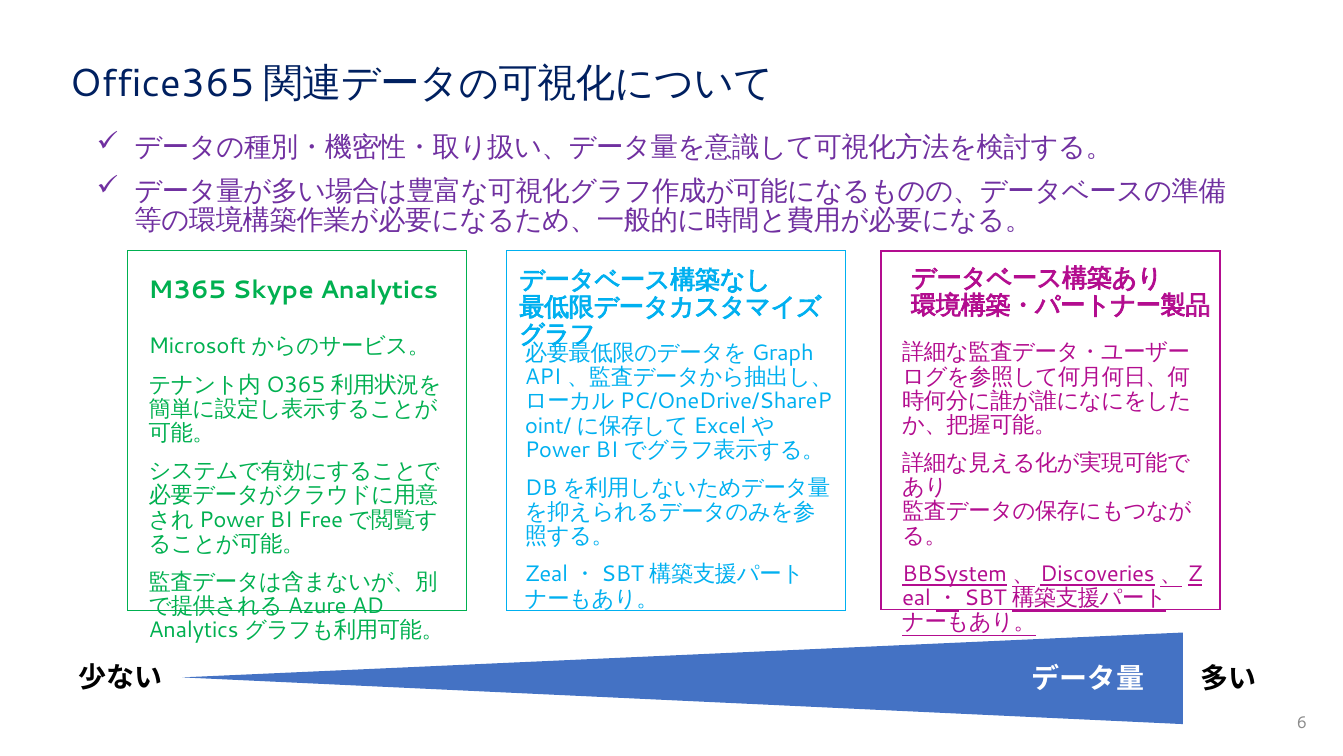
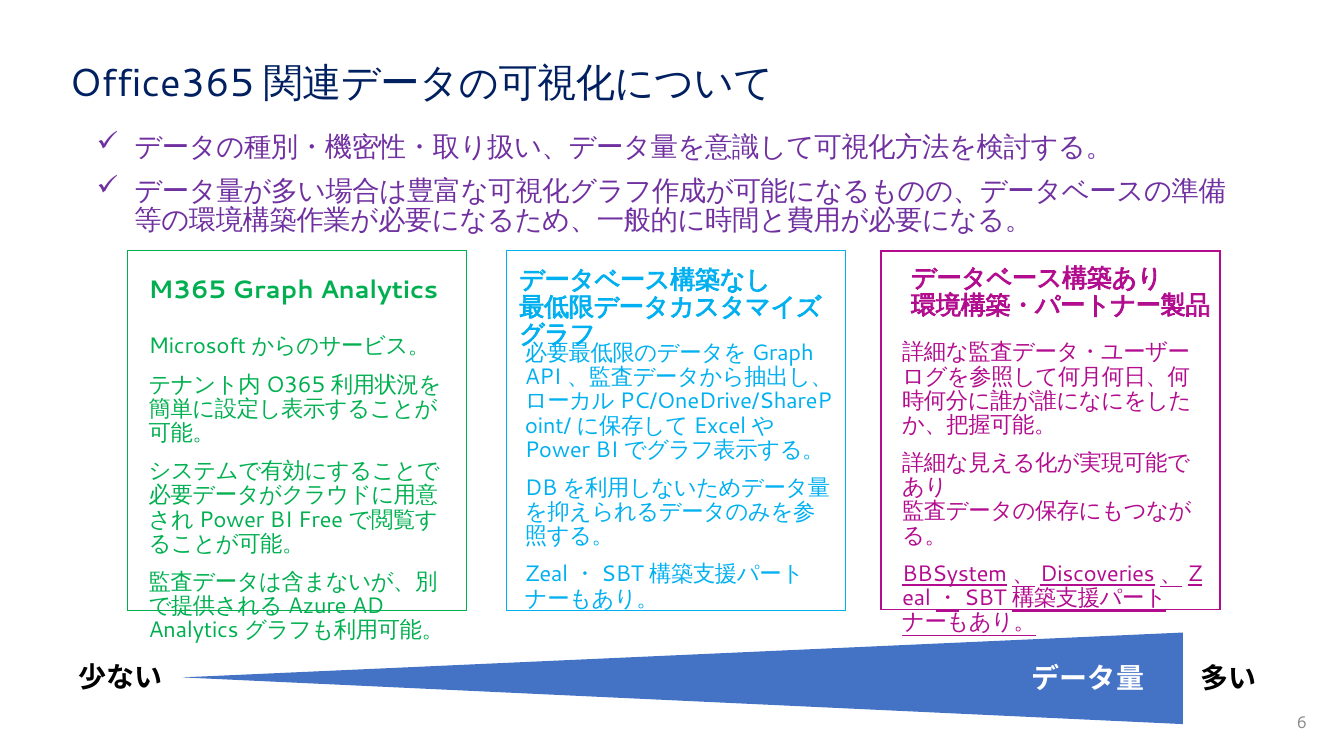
Skype: Skype -> Graph (273, 290)
